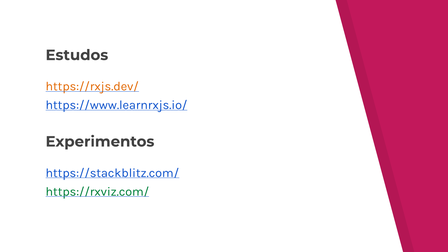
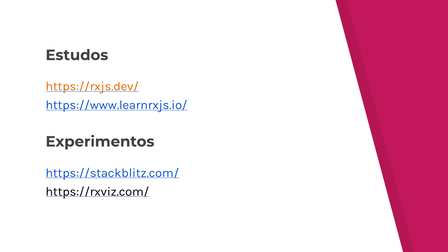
https://rxviz.com/ colour: green -> black (97, 192)
